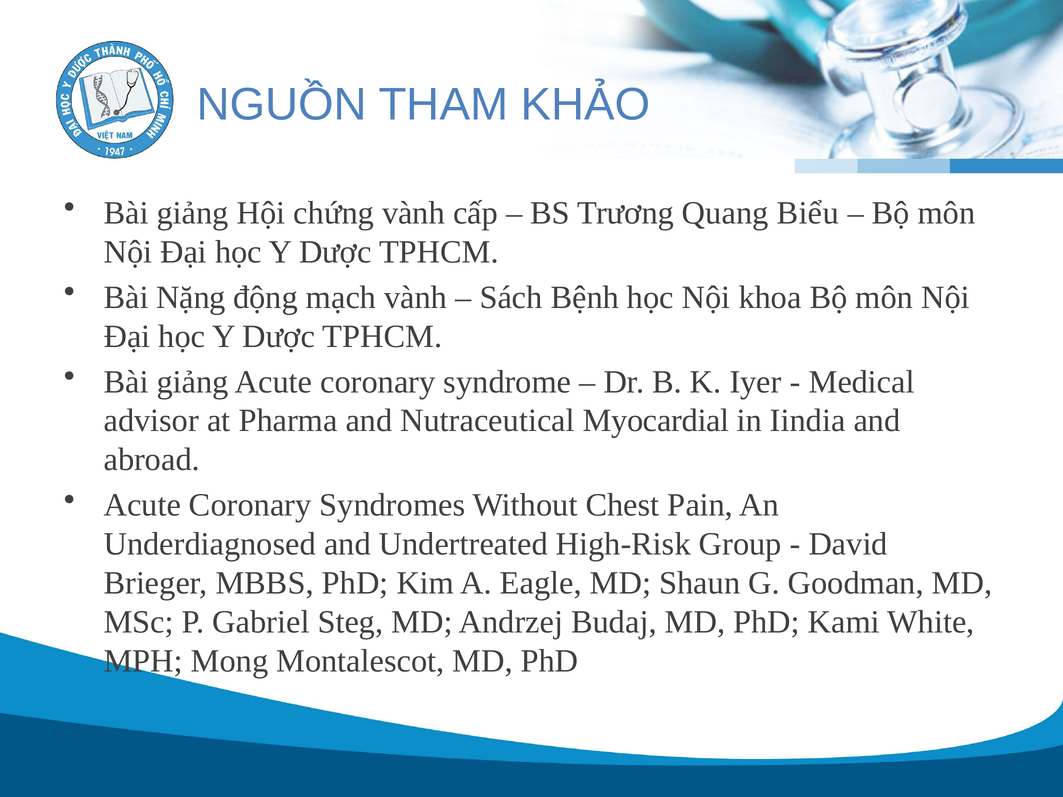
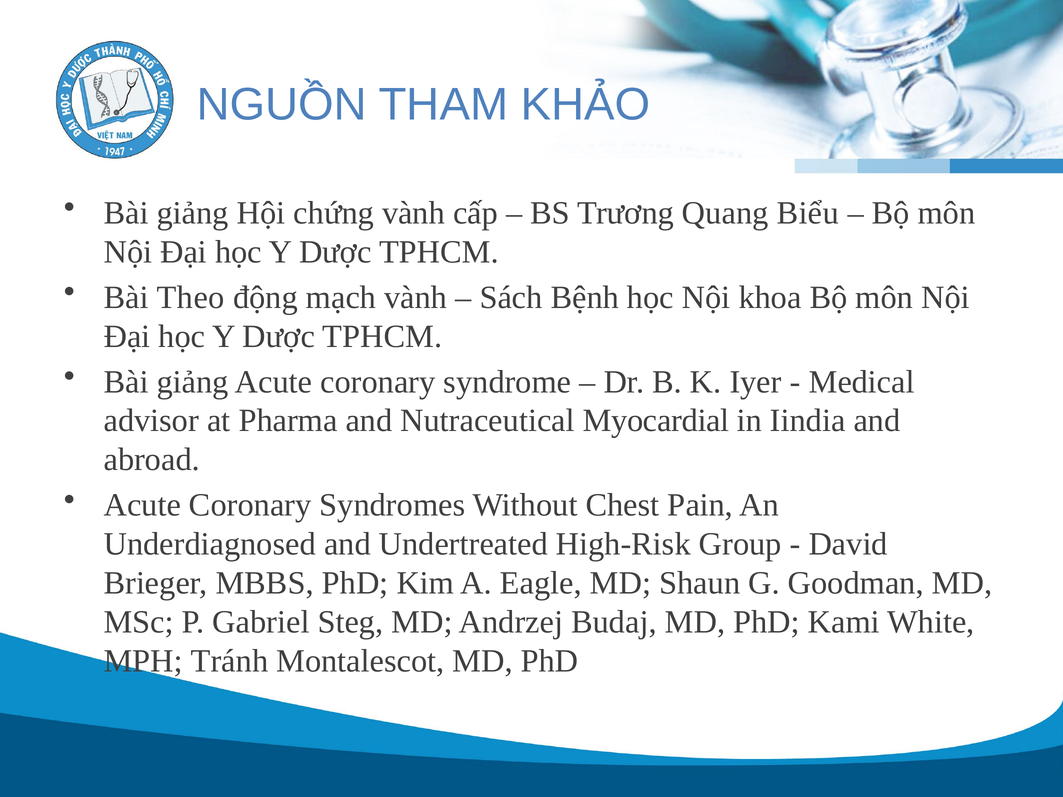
Nặng: Nặng -> Theo (191, 298)
Mong: Mong -> Tránh (230, 661)
